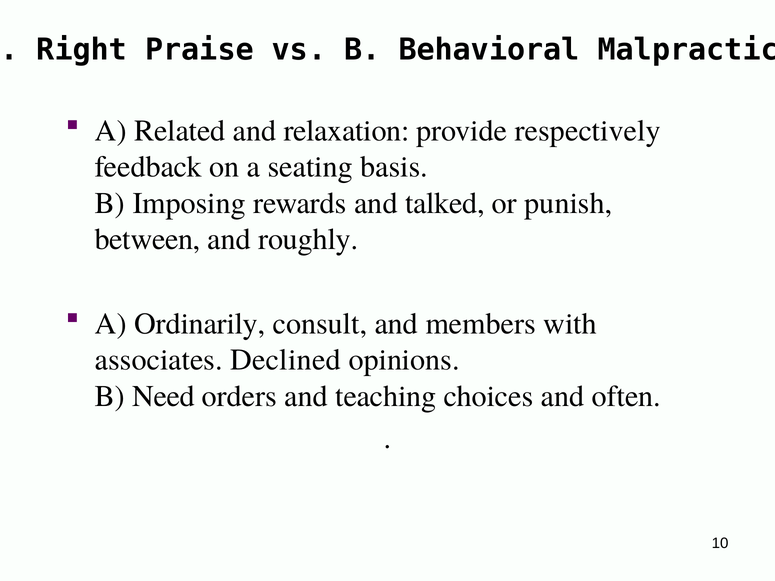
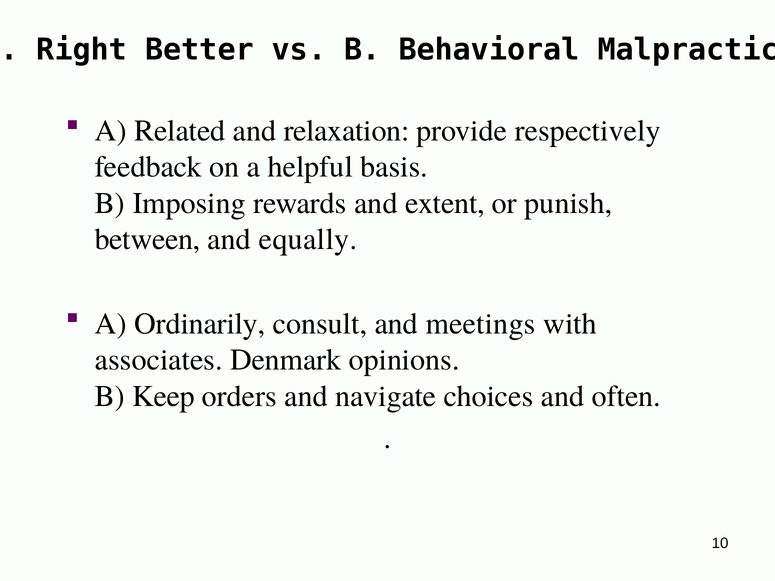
Praise: Praise -> Better (199, 50)
seating: seating -> helpful (310, 167)
talked: talked -> extent (445, 203)
roughly: roughly -> equally (308, 239)
members: members -> meetings (481, 324)
Declined: Declined -> Denmark (286, 360)
Need: Need -> Keep (164, 396)
teaching: teaching -> navigate (386, 396)
